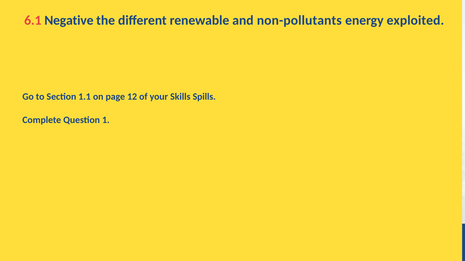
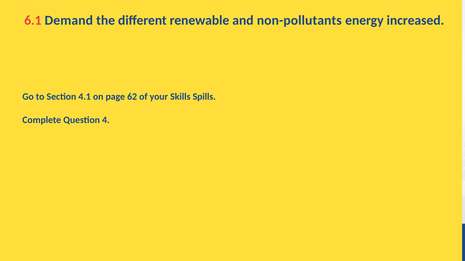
Negative: Negative -> Demand (69, 20)
exploited: exploited -> increased (415, 20)
1.1: 1.1 -> 4.1 (85, 97)
12: 12 -> 62 (132, 97)
1: 1 -> 4 (106, 120)
